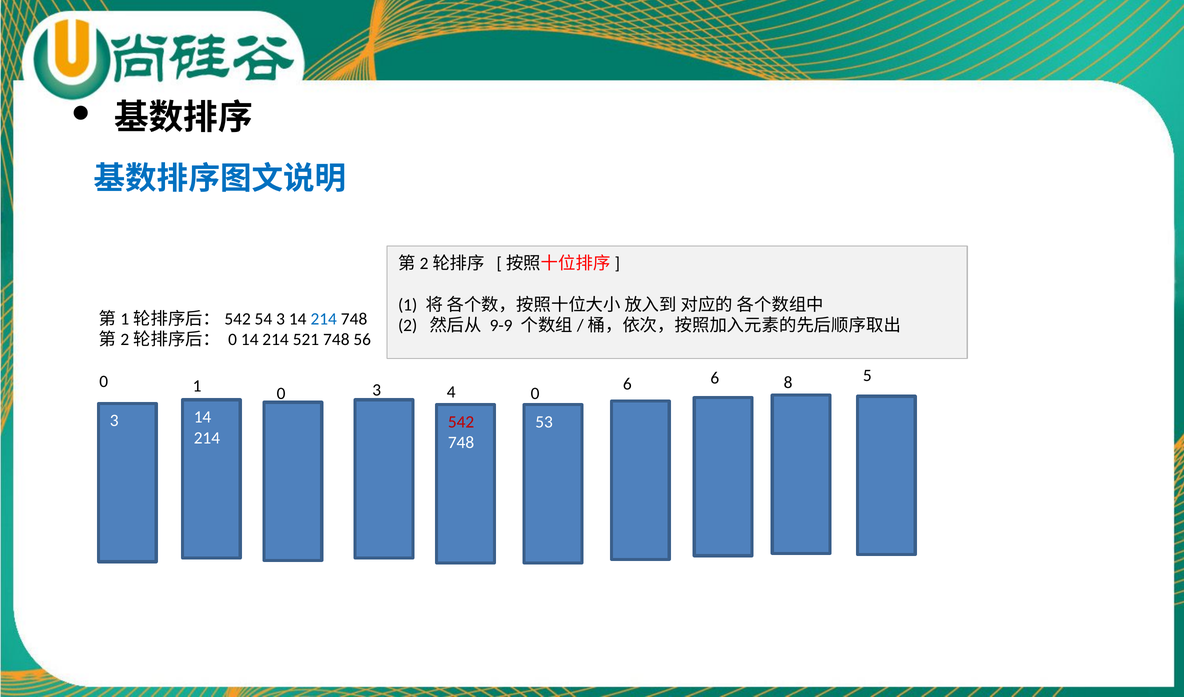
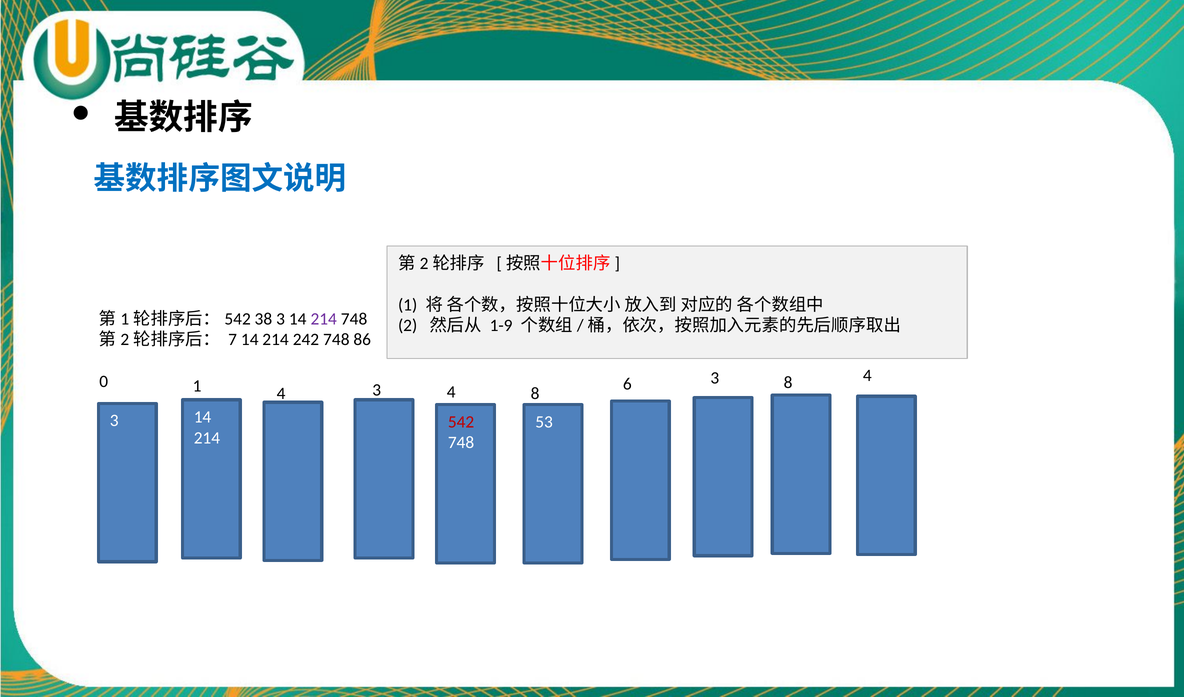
54: 54 -> 38 (263, 319)
214 colour: blue -> purple (324, 319)
9-9: 9-9 -> 1-9 (501, 326)
0: 0 -> 7 (233, 340)
521: 521 -> 242 (306, 340)
56: 56 -> 86 (362, 340)
1 0: 0 -> 4 (281, 393)
4 0: 0 -> 8 (535, 393)
6 6: 6 -> 3 (715, 378)
8 5: 5 -> 4 (867, 376)
